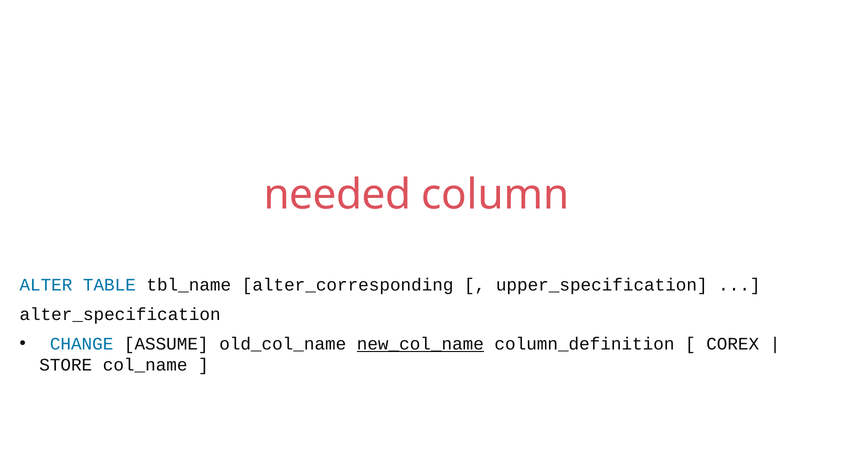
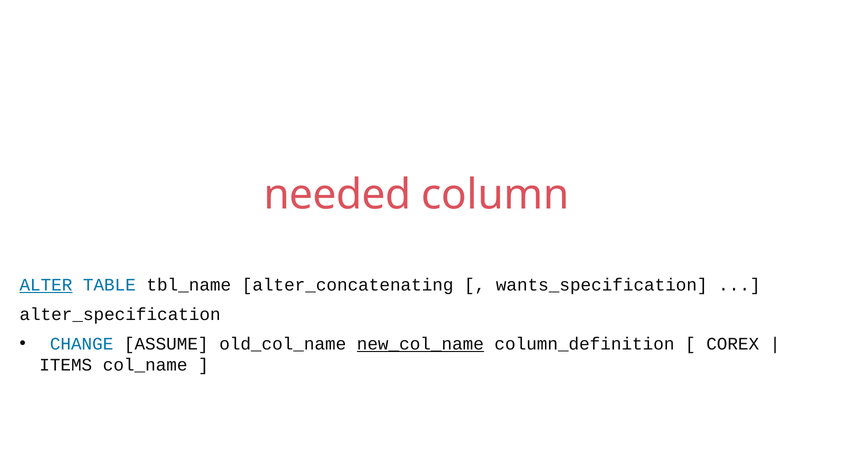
ALTER underline: none -> present (46, 285)
alter_corresponding: alter_corresponding -> alter_concatenating (348, 285)
upper_specification: upper_specification -> wants_specification (602, 285)
STORE: STORE -> ITEMS (66, 365)
